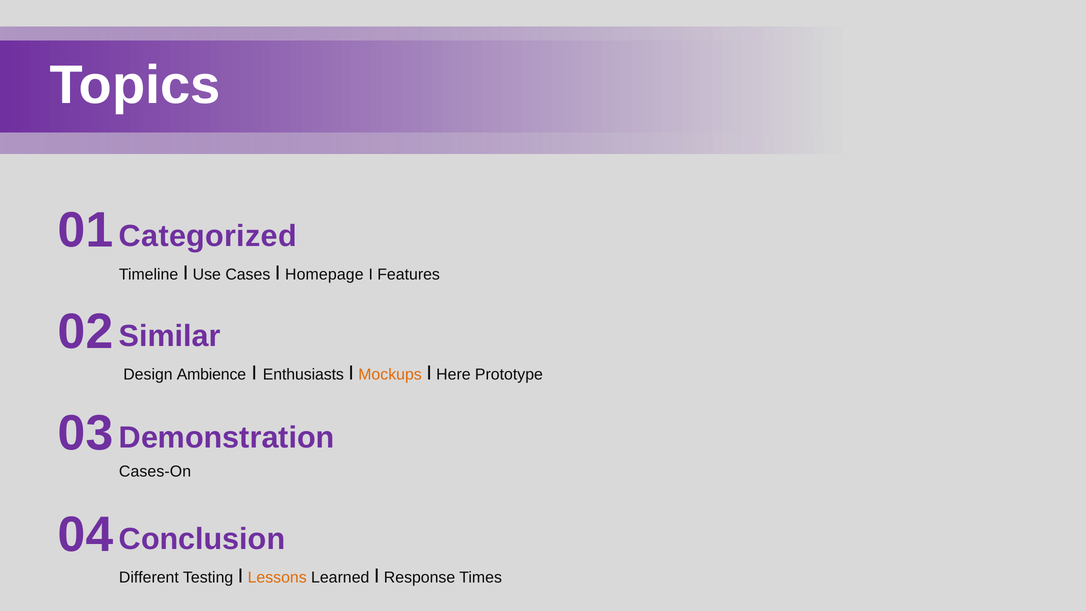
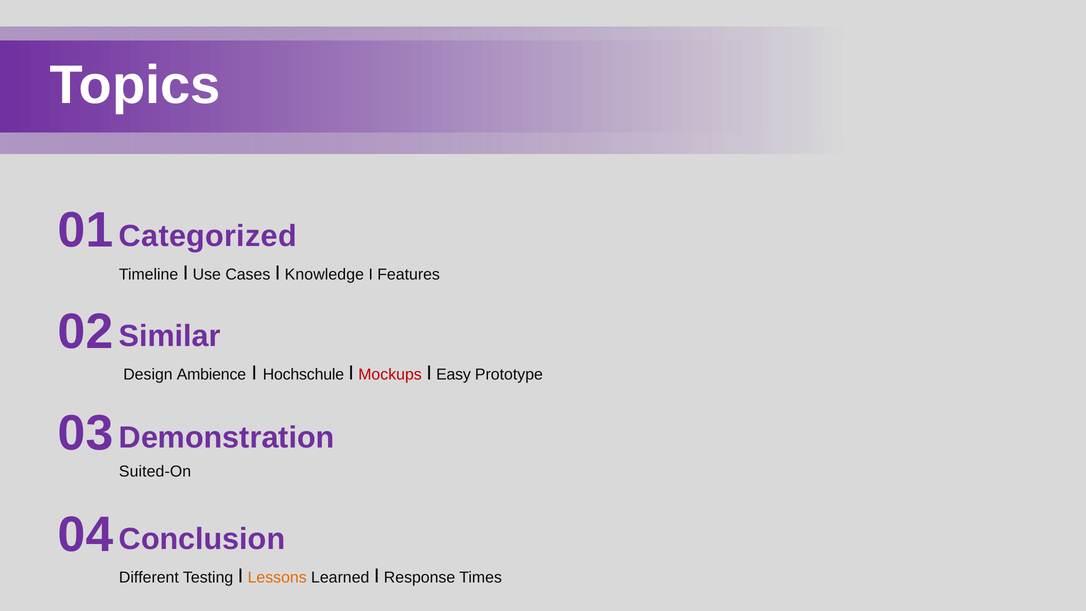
Homepage: Homepage -> Knowledge (324, 274)
Enthusiasts: Enthusiasts -> Hochschule (303, 374)
Mockups colour: orange -> red (390, 374)
Here: Here -> Easy (454, 374)
Cases-On: Cases-On -> Suited-On (155, 471)
